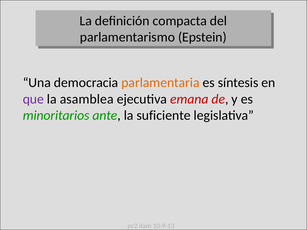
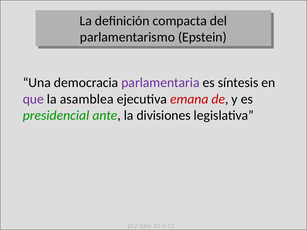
parlamentaria colour: orange -> purple (160, 83)
minoritarios: minoritarios -> presidencial (56, 116)
suficiente: suficiente -> divisiones (164, 116)
